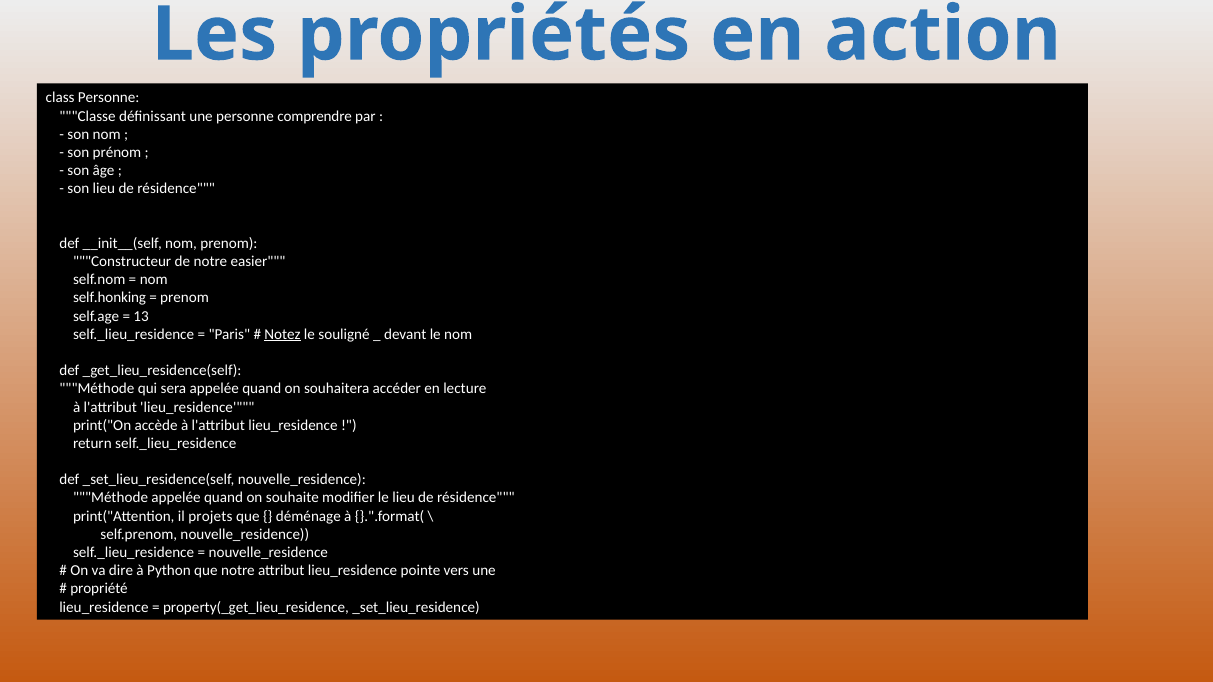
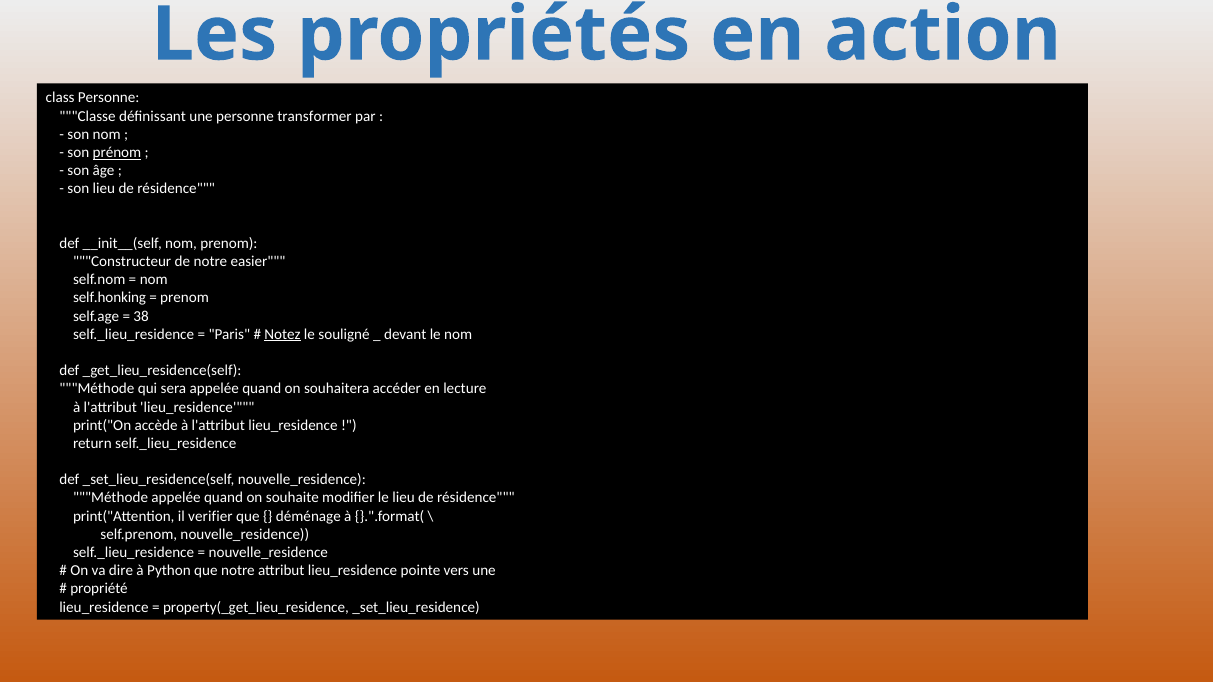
comprendre: comprendre -> transformer (315, 116)
prénom underline: none -> present (117, 153)
13: 13 -> 38 (141, 316)
projets: projets -> verifier (210, 516)
